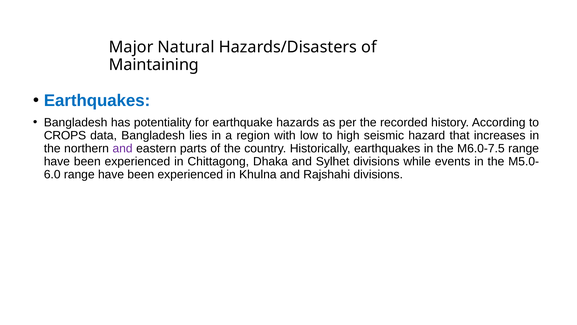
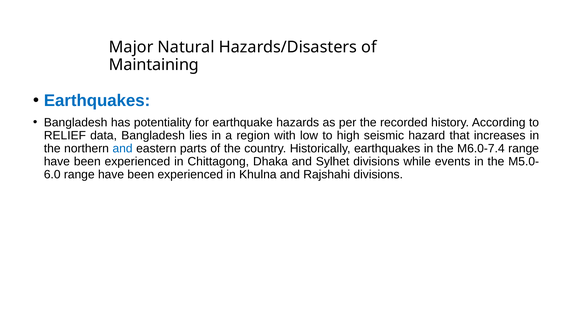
CROPS: CROPS -> RELIEF (65, 135)
and colour: purple -> blue (123, 148)
M6.0-7.5: M6.0-7.5 -> M6.0-7.4 (481, 148)
